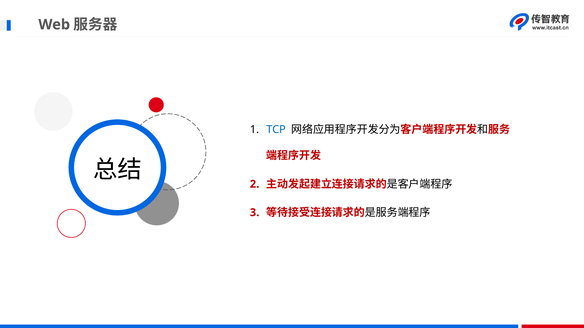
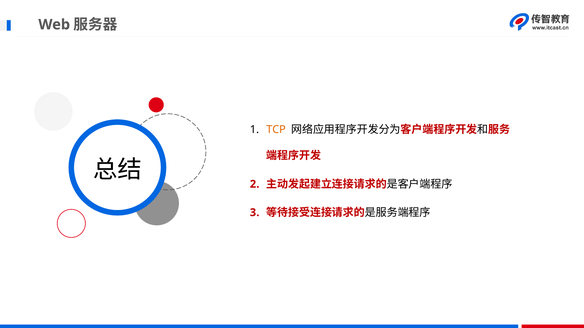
TCP colour: blue -> orange (276, 130)
